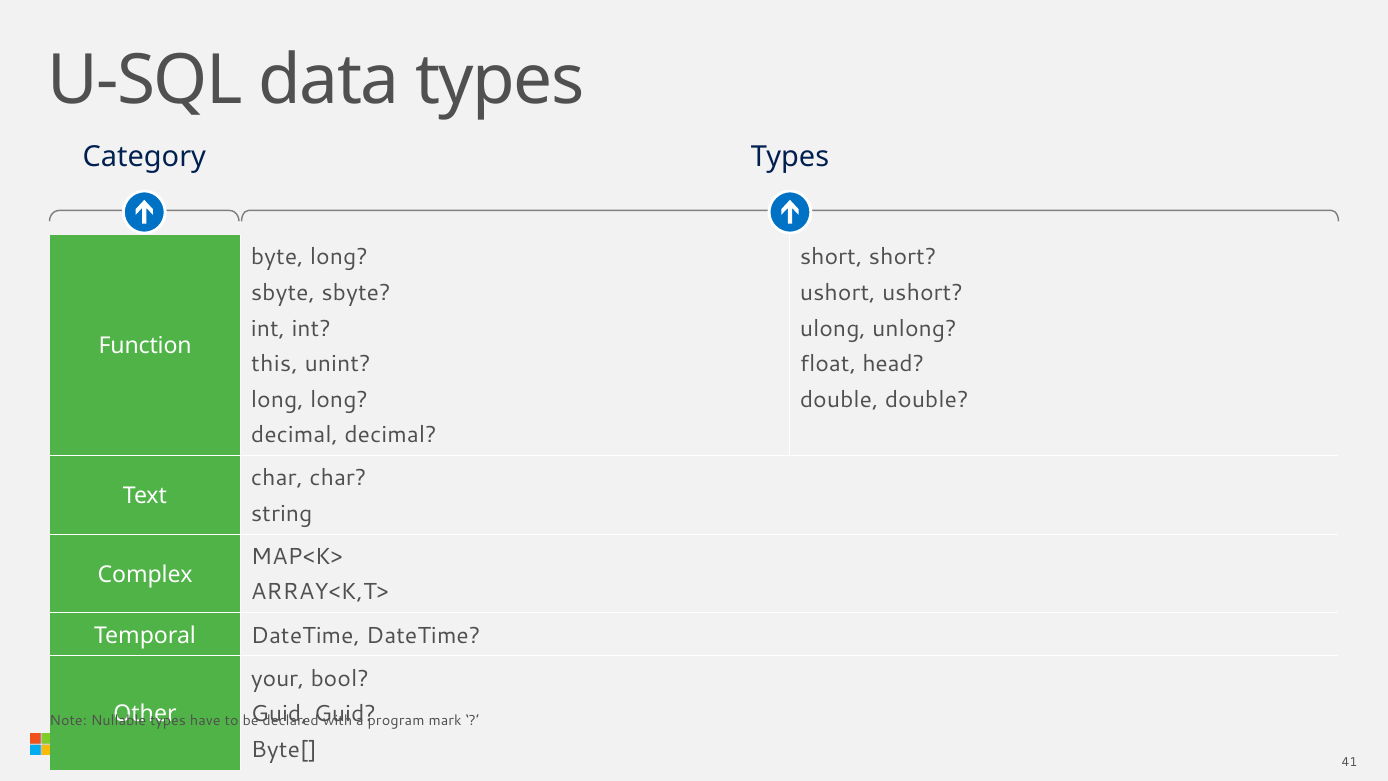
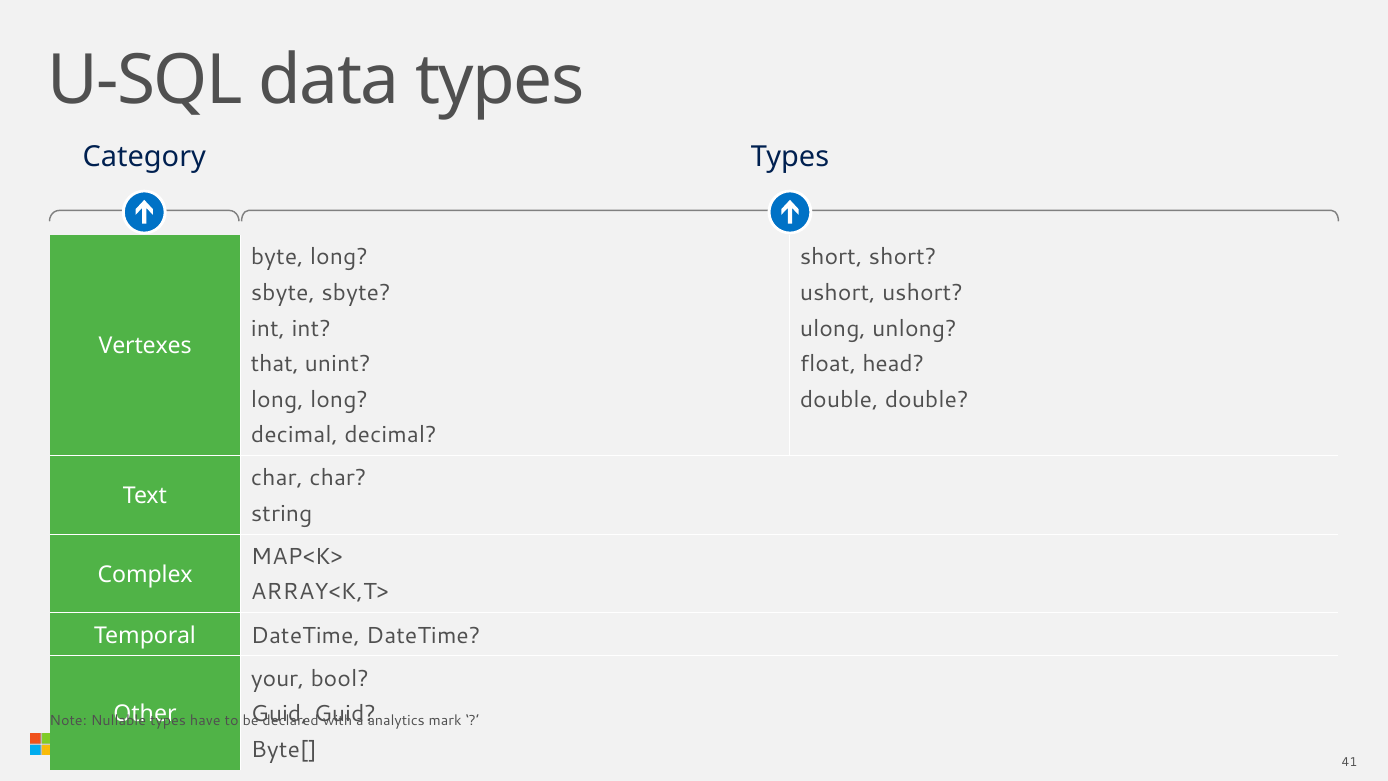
Function: Function -> Vertexes (145, 346)
this: this -> that (275, 364)
program: program -> analytics (396, 720)
